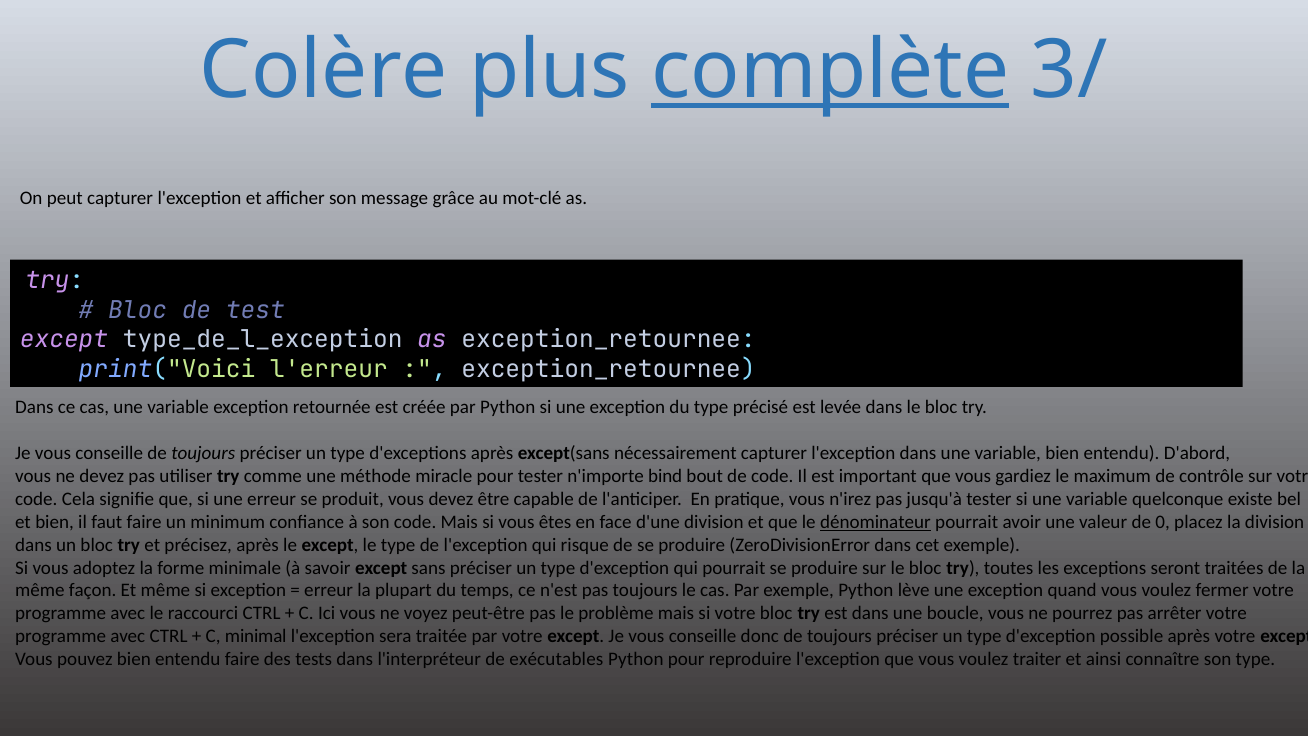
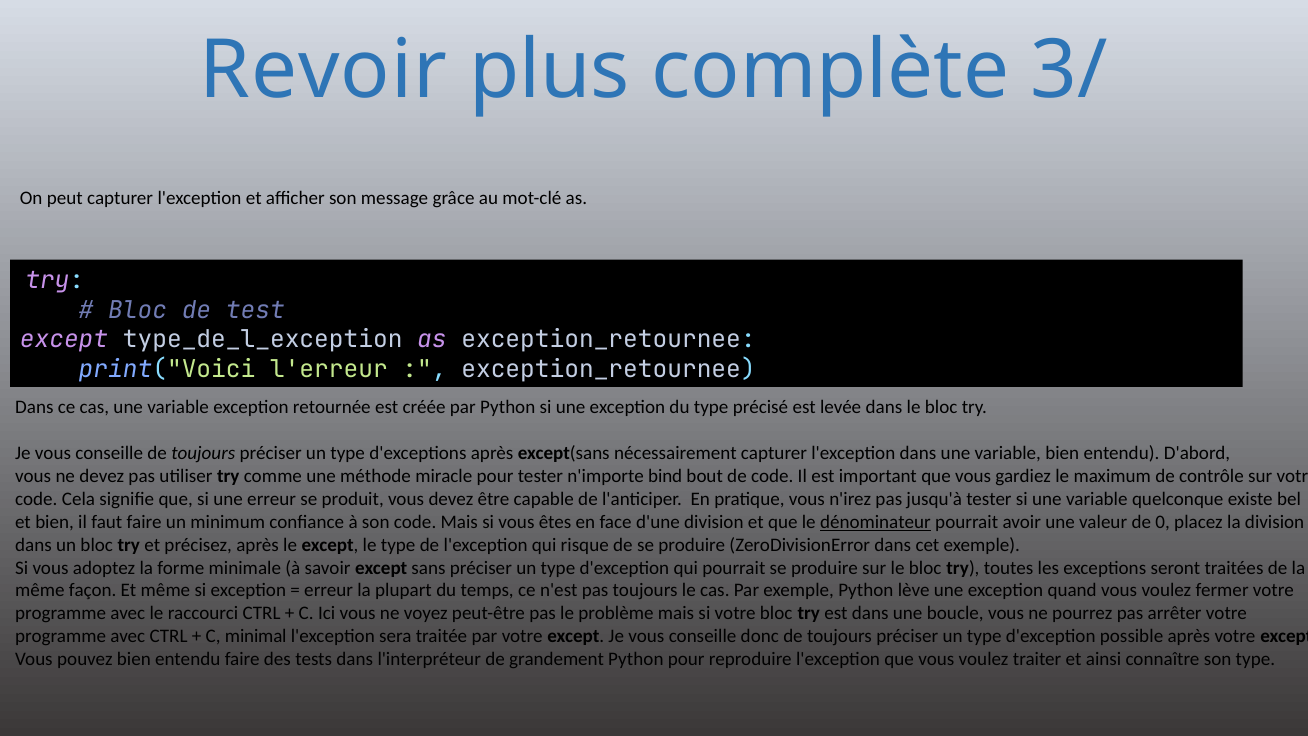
Colère: Colère -> Revoir (323, 71)
complète underline: present -> none (830, 71)
exécutables: exécutables -> grandement (557, 659)
